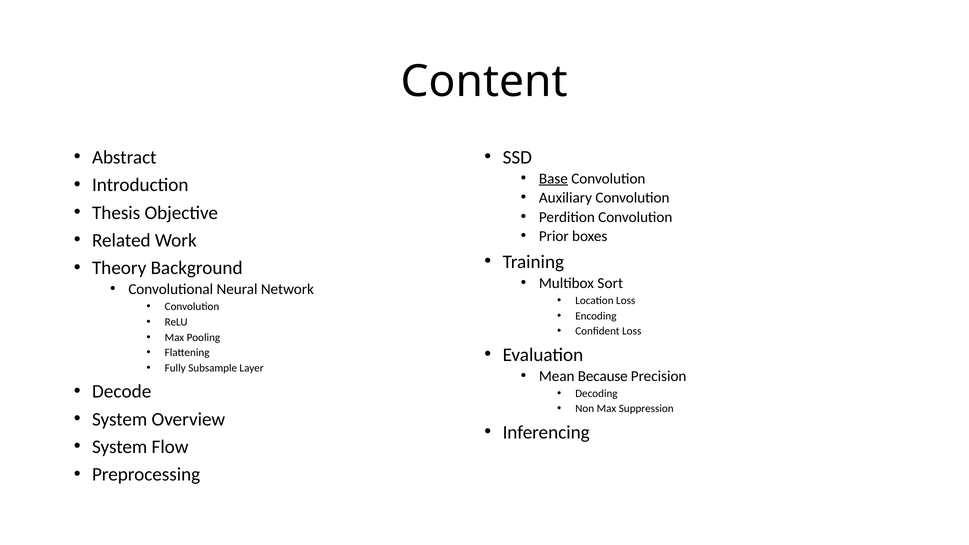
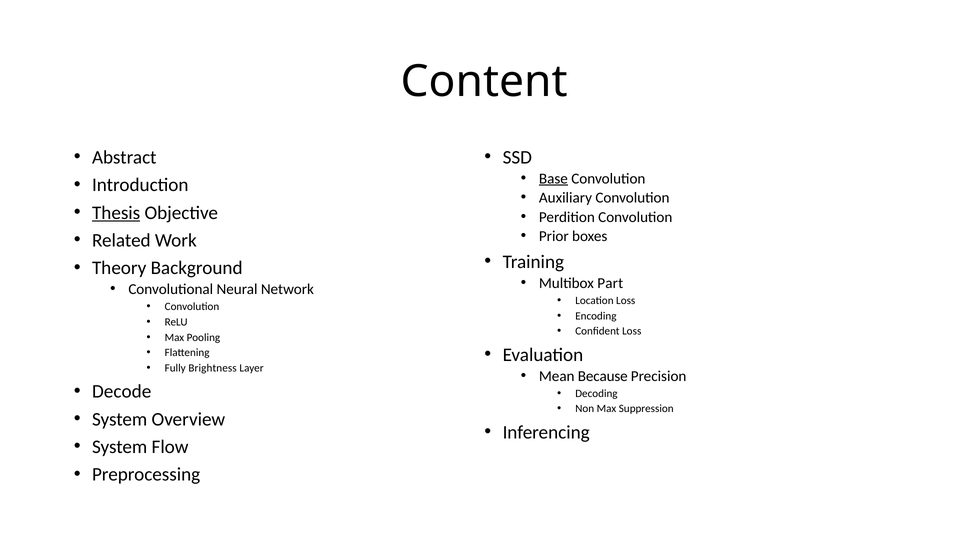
Thesis underline: none -> present (116, 213)
Sort: Sort -> Part (610, 283)
Subsample: Subsample -> Brightness (213, 368)
